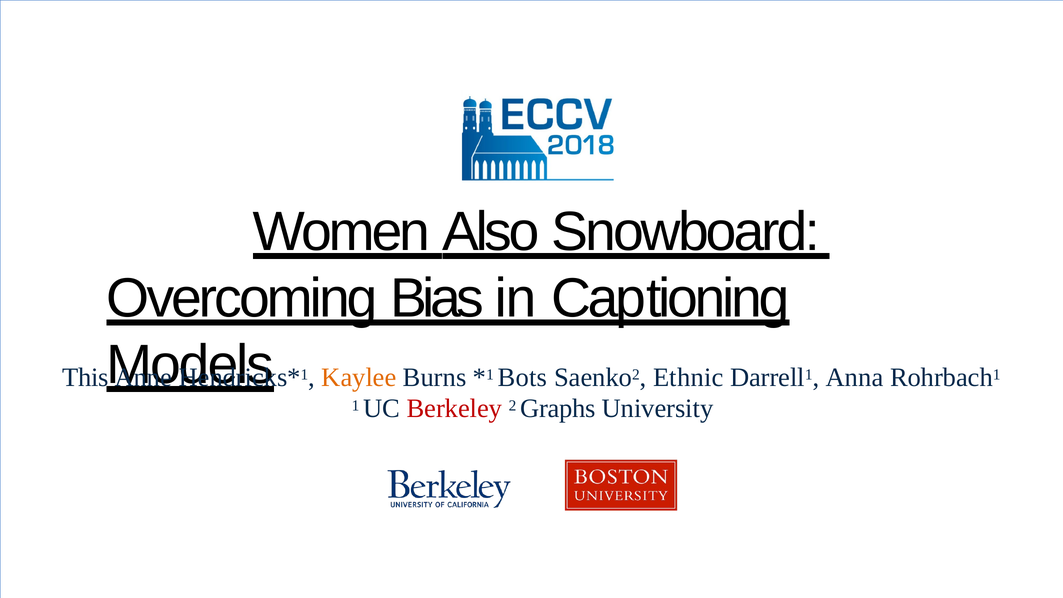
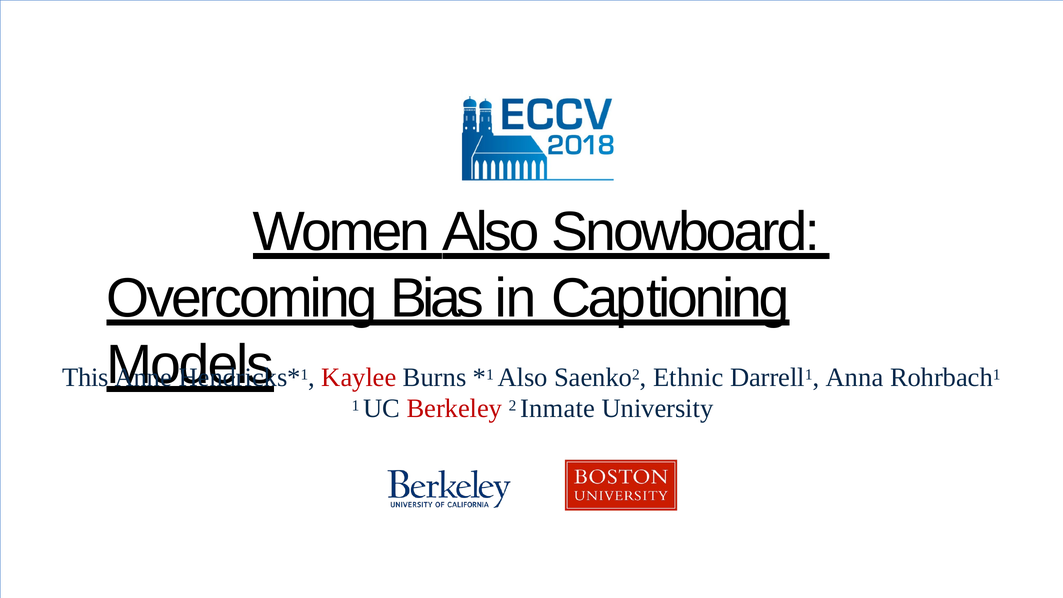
Kaylee colour: orange -> red (359, 377)
1 Bots: Bots -> Also (523, 377)
Graphs: Graphs -> Inmate (558, 408)
